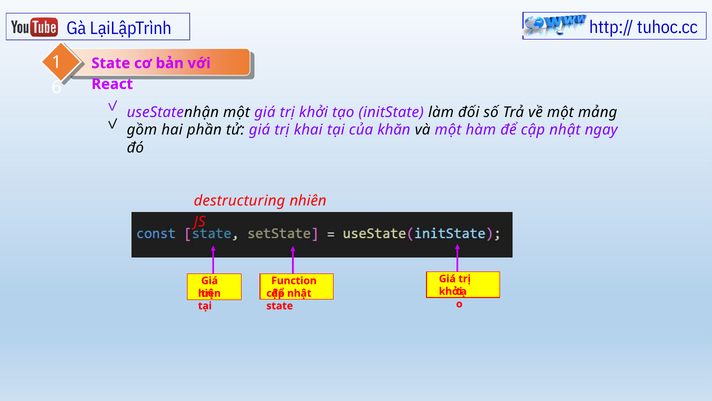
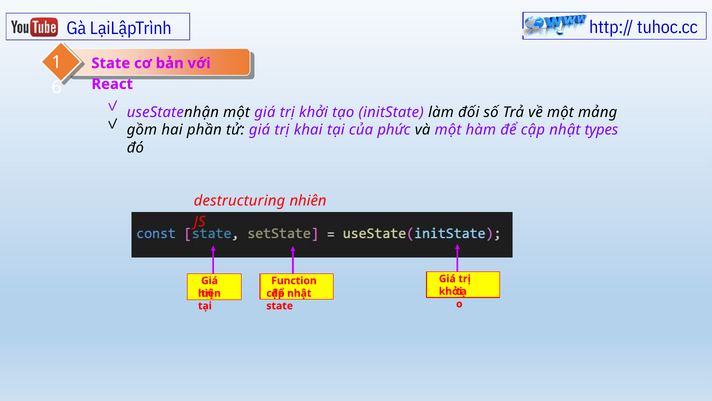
khăn: khăn -> phức (394, 130)
ngay: ngay -> types (601, 130)
